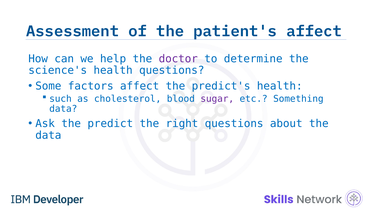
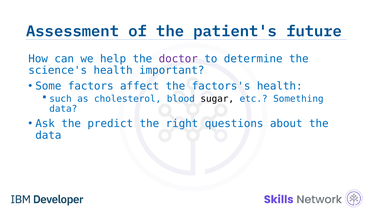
patient's affect: affect -> future (314, 31)
health questions: questions -> important (172, 70)
predict's: predict's -> factors's (221, 86)
sugar colour: purple -> black (217, 99)
